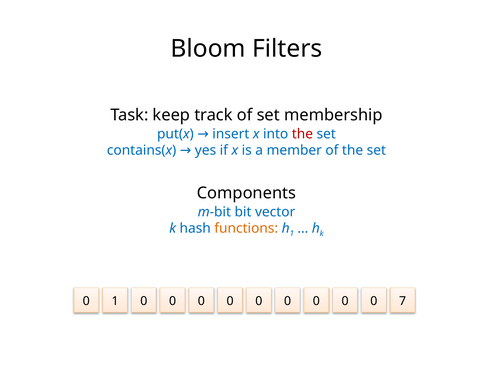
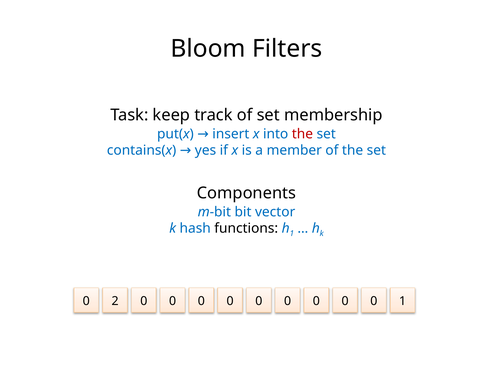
functions colour: orange -> black (246, 228)
0 1: 1 -> 2 (115, 301)
0 7: 7 -> 1 (403, 301)
